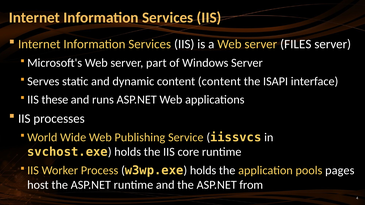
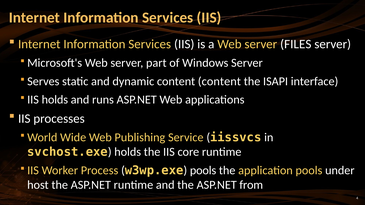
IIS these: these -> holds (55, 100)
w3wp.exe holds: holds -> pools (203, 171)
pages: pages -> under (340, 171)
